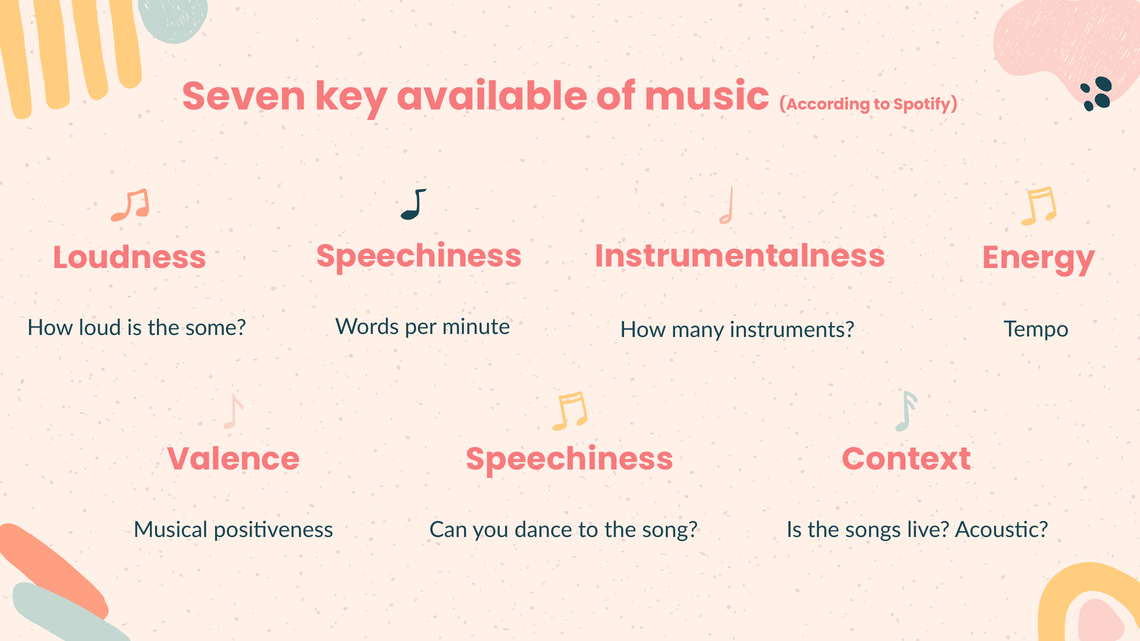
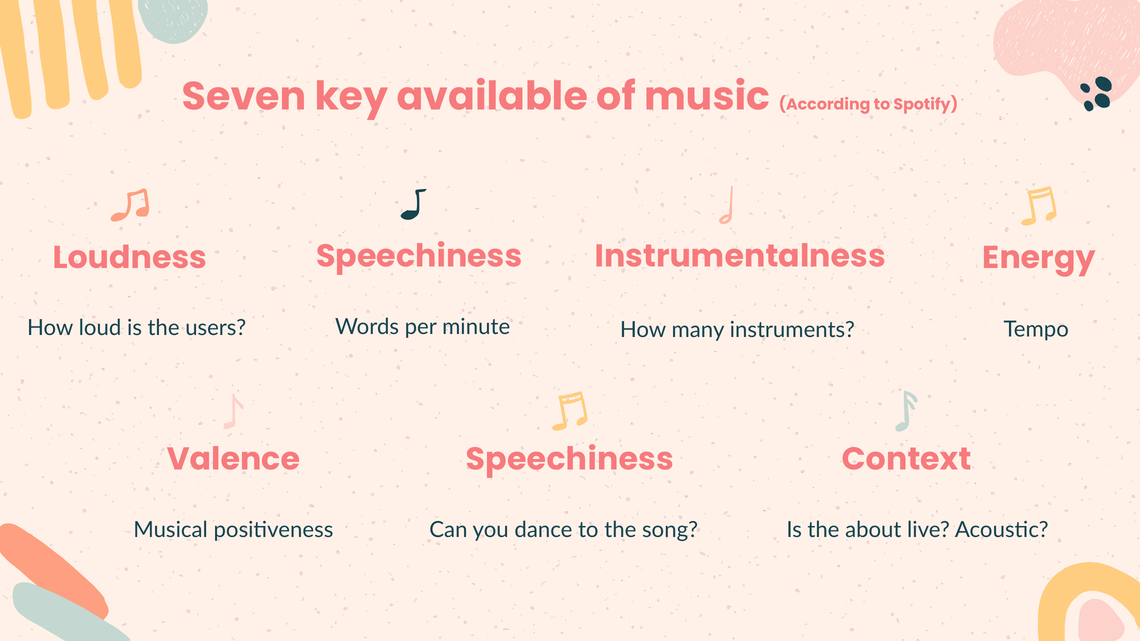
some: some -> users (216, 328)
songs: songs -> about (873, 530)
